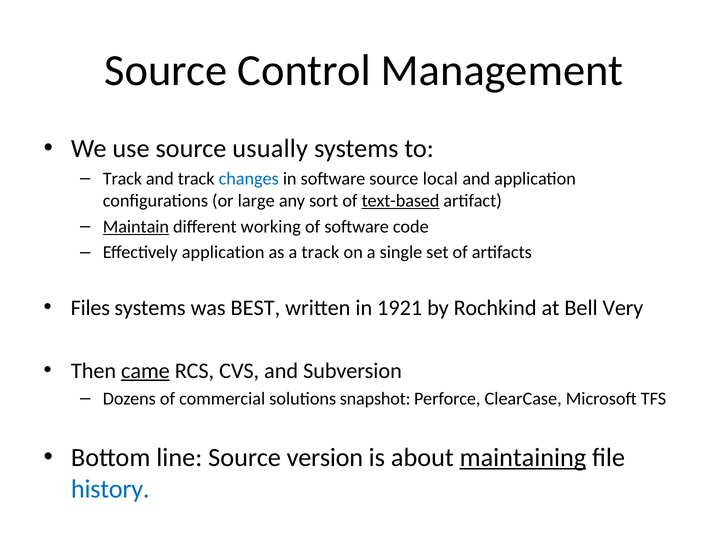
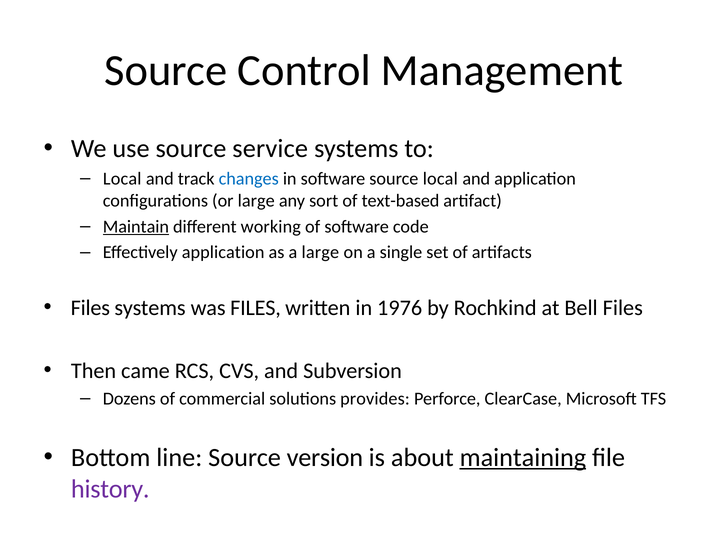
usually: usually -> service (270, 149)
Track: Track -> Local (122, 179)
text-based underline: present -> none (401, 201)
a track: track -> large (320, 252)
was BEST: BEST -> FILES (256, 308)
1921: 1921 -> 1976 (400, 308)
Bell Very: Very -> Files (623, 308)
came underline: present -> none (145, 371)
snapshot: snapshot -> provides (375, 399)
history colour: blue -> purple (110, 489)
